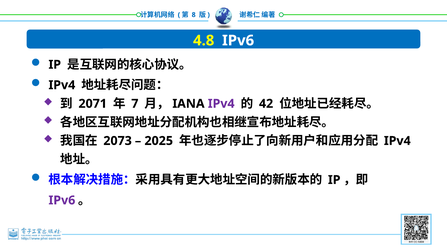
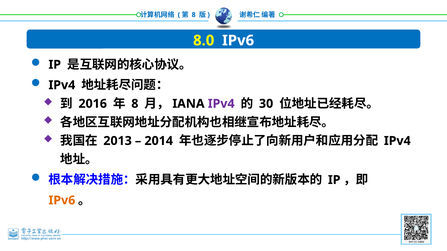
4.8: 4.8 -> 8.0 (204, 41)
2071: 2071 -> 2016 (93, 104)
7: 7 -> 8 (135, 104)
42: 42 -> 30 (266, 104)
2073: 2073 -> 2013 (118, 141)
2025: 2025 -> 2014 (159, 141)
IPv6 colour: purple -> orange (62, 201)
